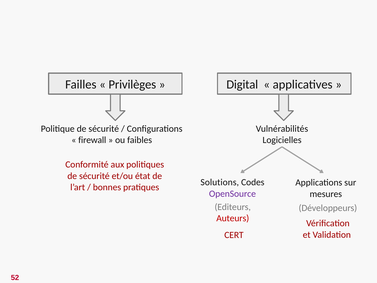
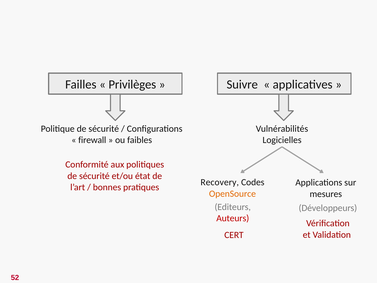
Digital: Digital -> Suivre (242, 84)
Solutions: Solutions -> Recovery (220, 182)
OpenSource colour: purple -> orange (232, 193)
